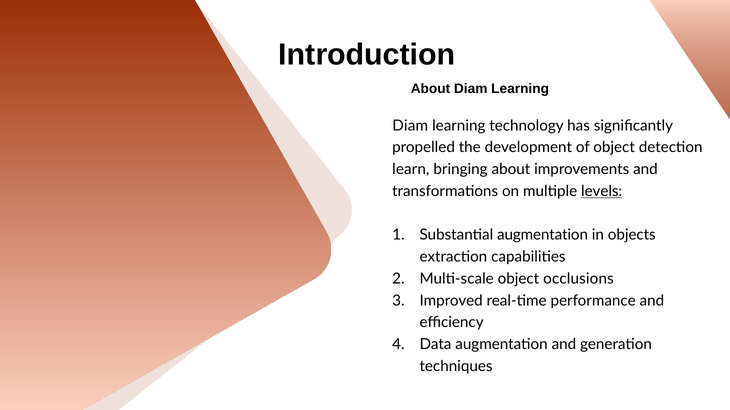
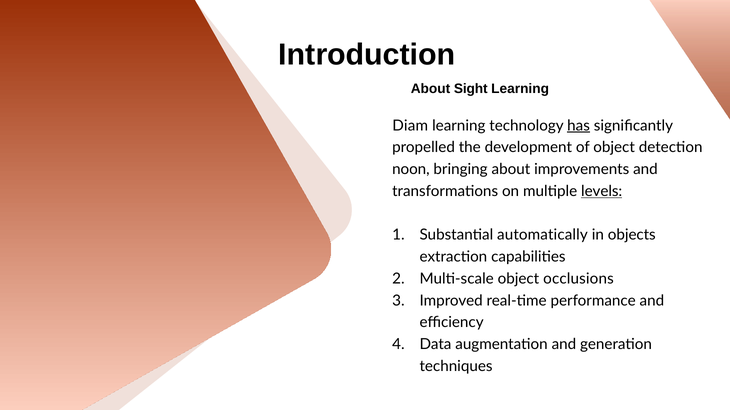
About Diam: Diam -> Sight (471, 89)
has underline: none -> present (579, 126)
learn: learn -> noon (411, 170)
Substantial augmentation: augmentation -> automatically (542, 235)
